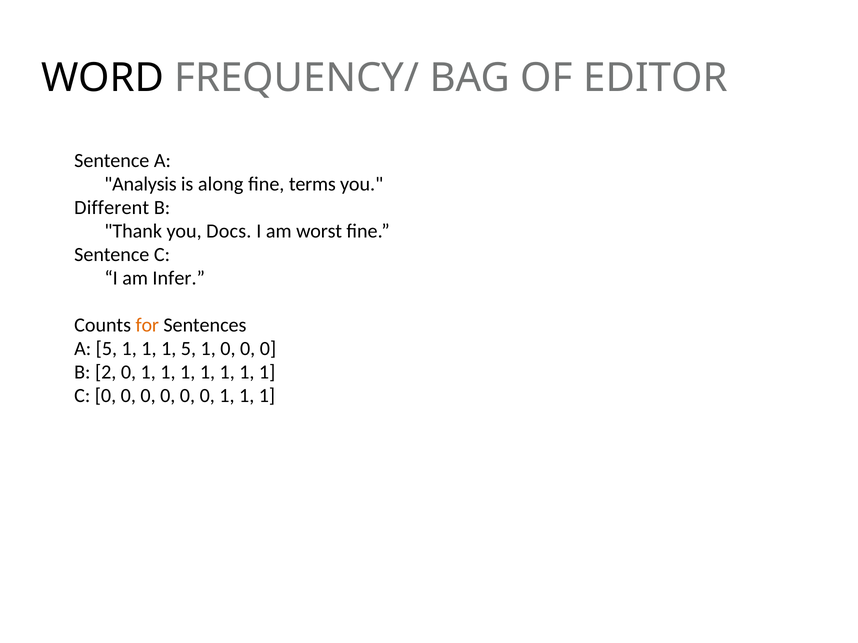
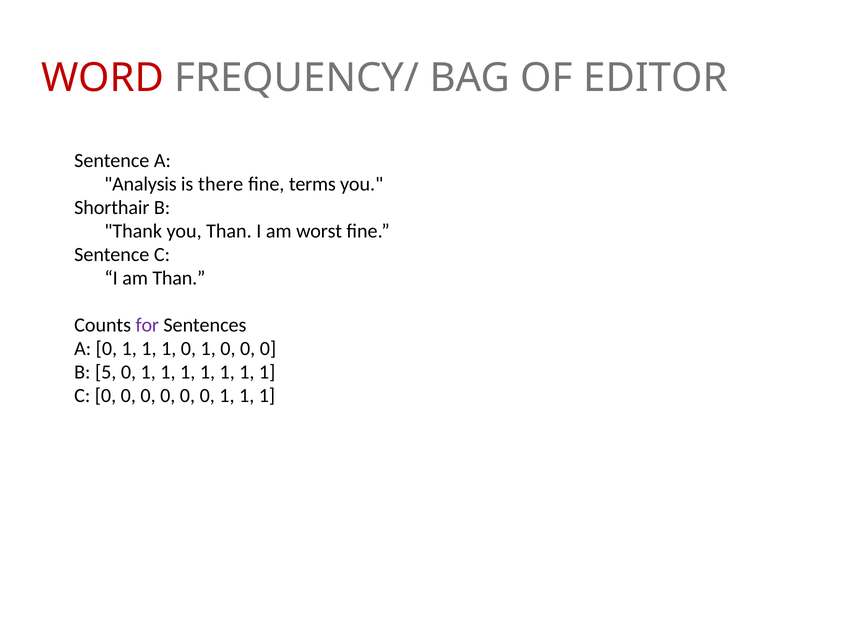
WORD colour: black -> red (102, 78)
along: along -> there (221, 184)
Different: Different -> Shorthair (112, 208)
you Docs: Docs -> Than (229, 231)
am Infer: Infer -> Than (179, 278)
for colour: orange -> purple (147, 325)
A 5: 5 -> 0 (106, 349)
1 1 5: 5 -> 0 (188, 349)
2: 2 -> 5 (106, 372)
